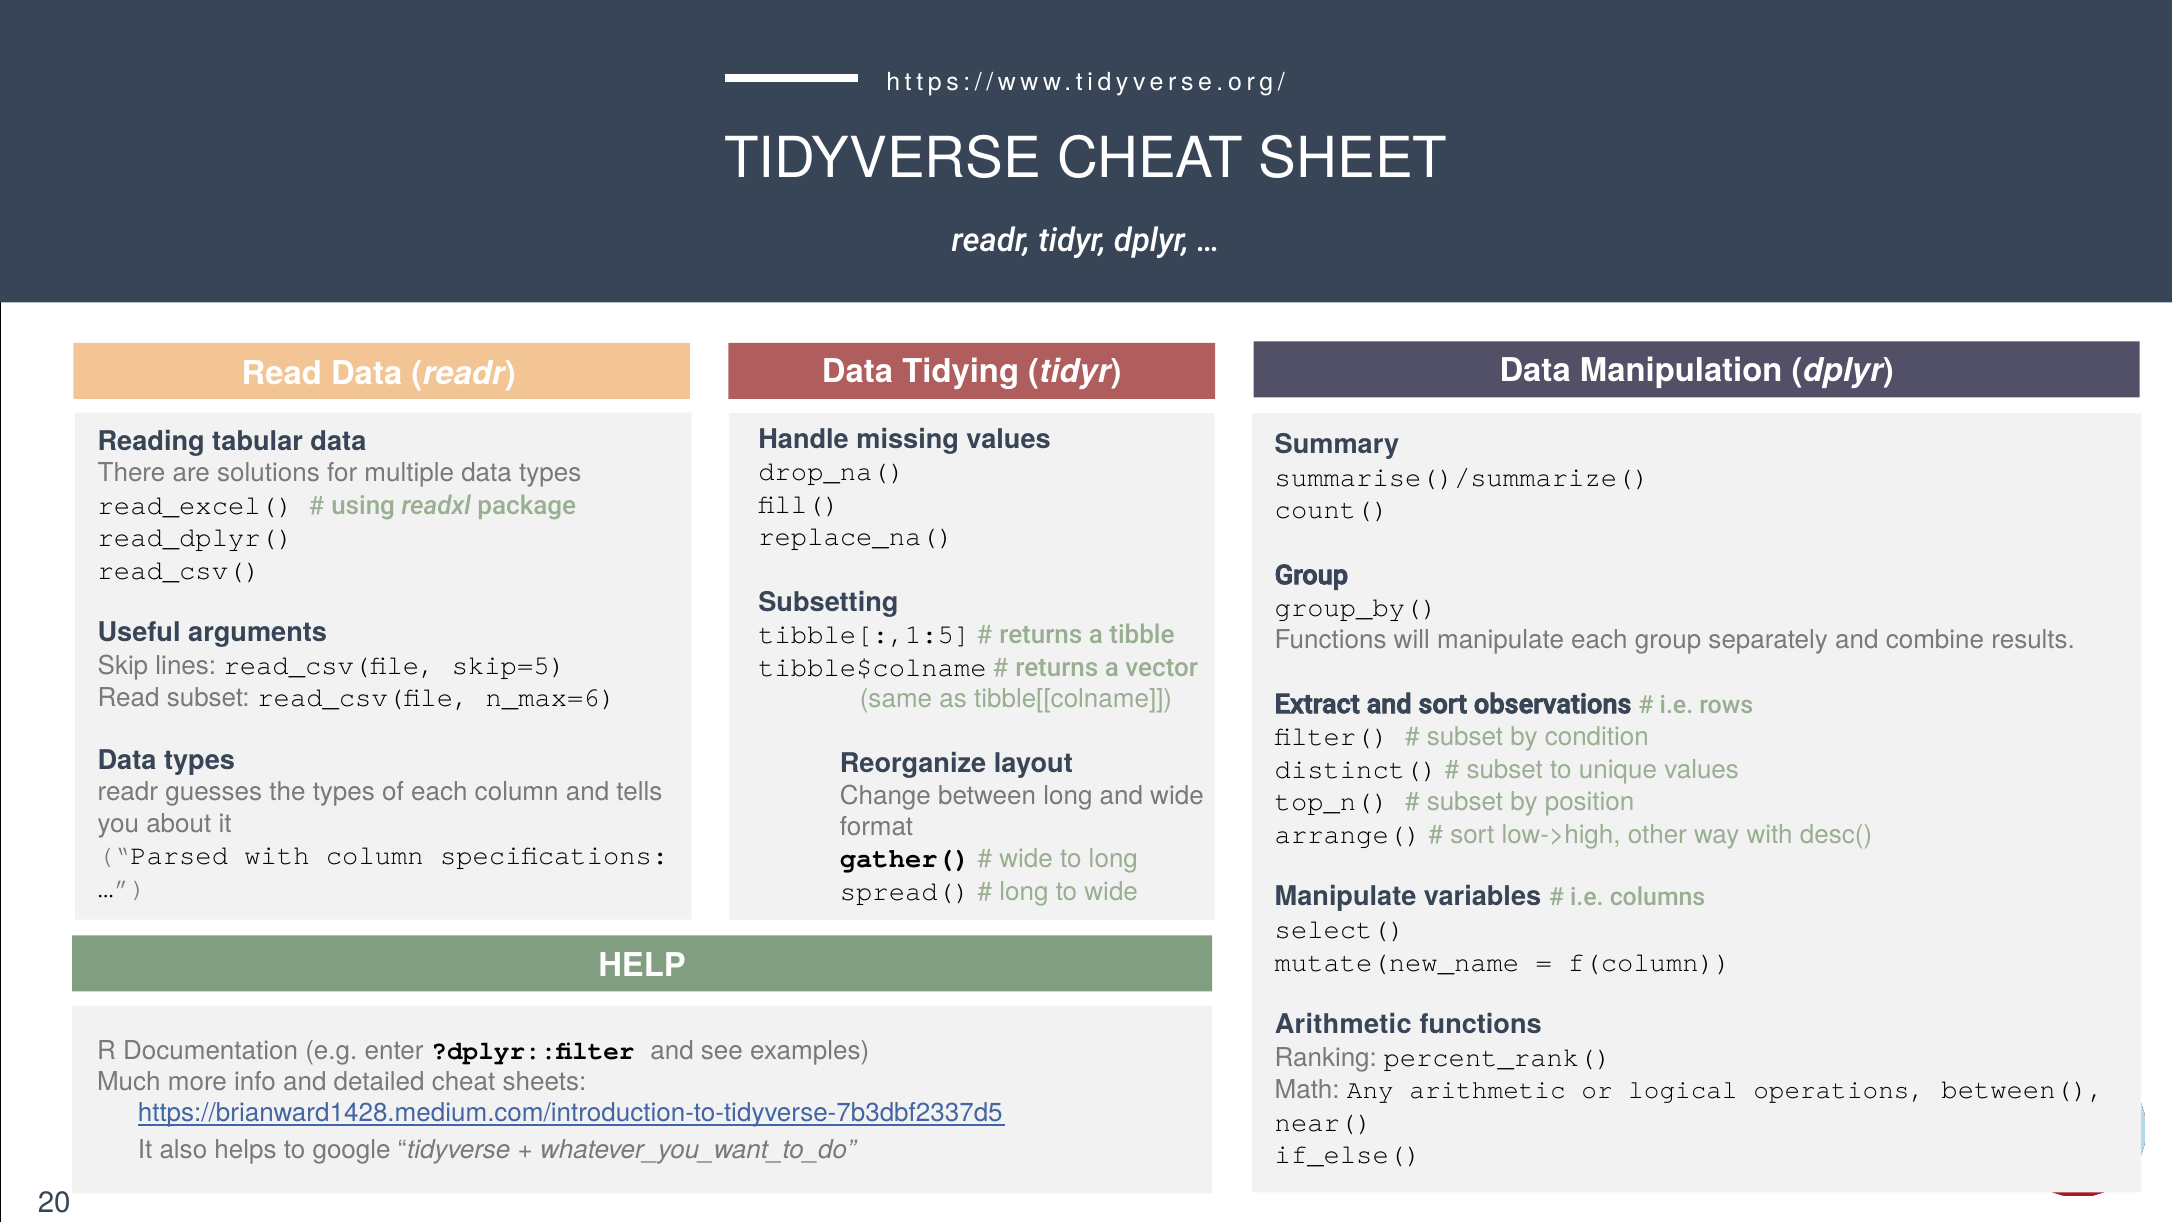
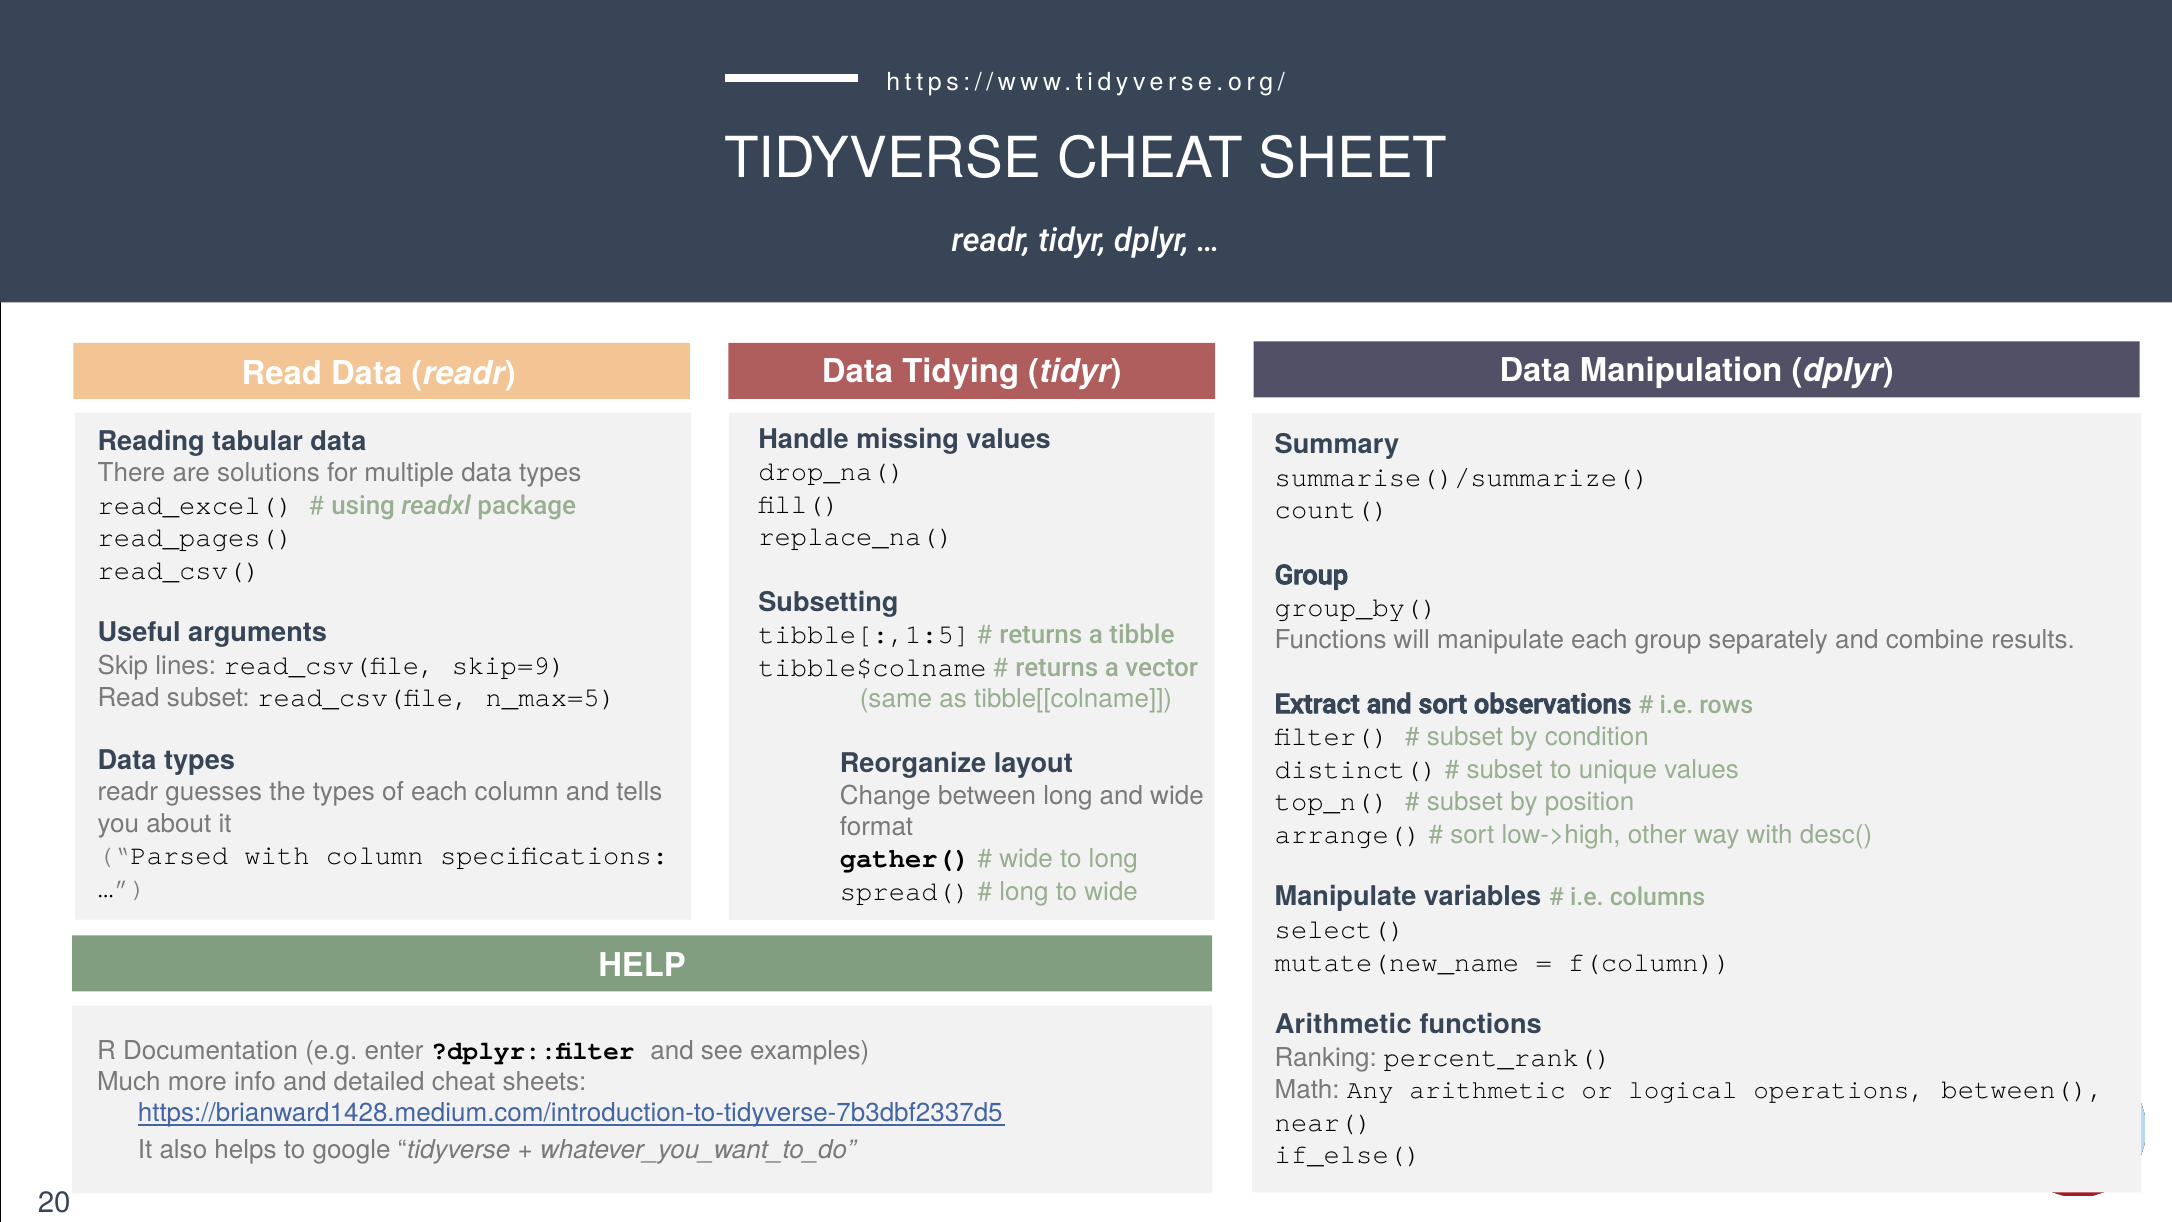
read_dplyr(: read_dplyr( -> read_pages( (195, 538)
skip=5: skip=5 -> skip=9 (509, 666)
n_max=6: n_max=6 -> n_max=5 (551, 698)
